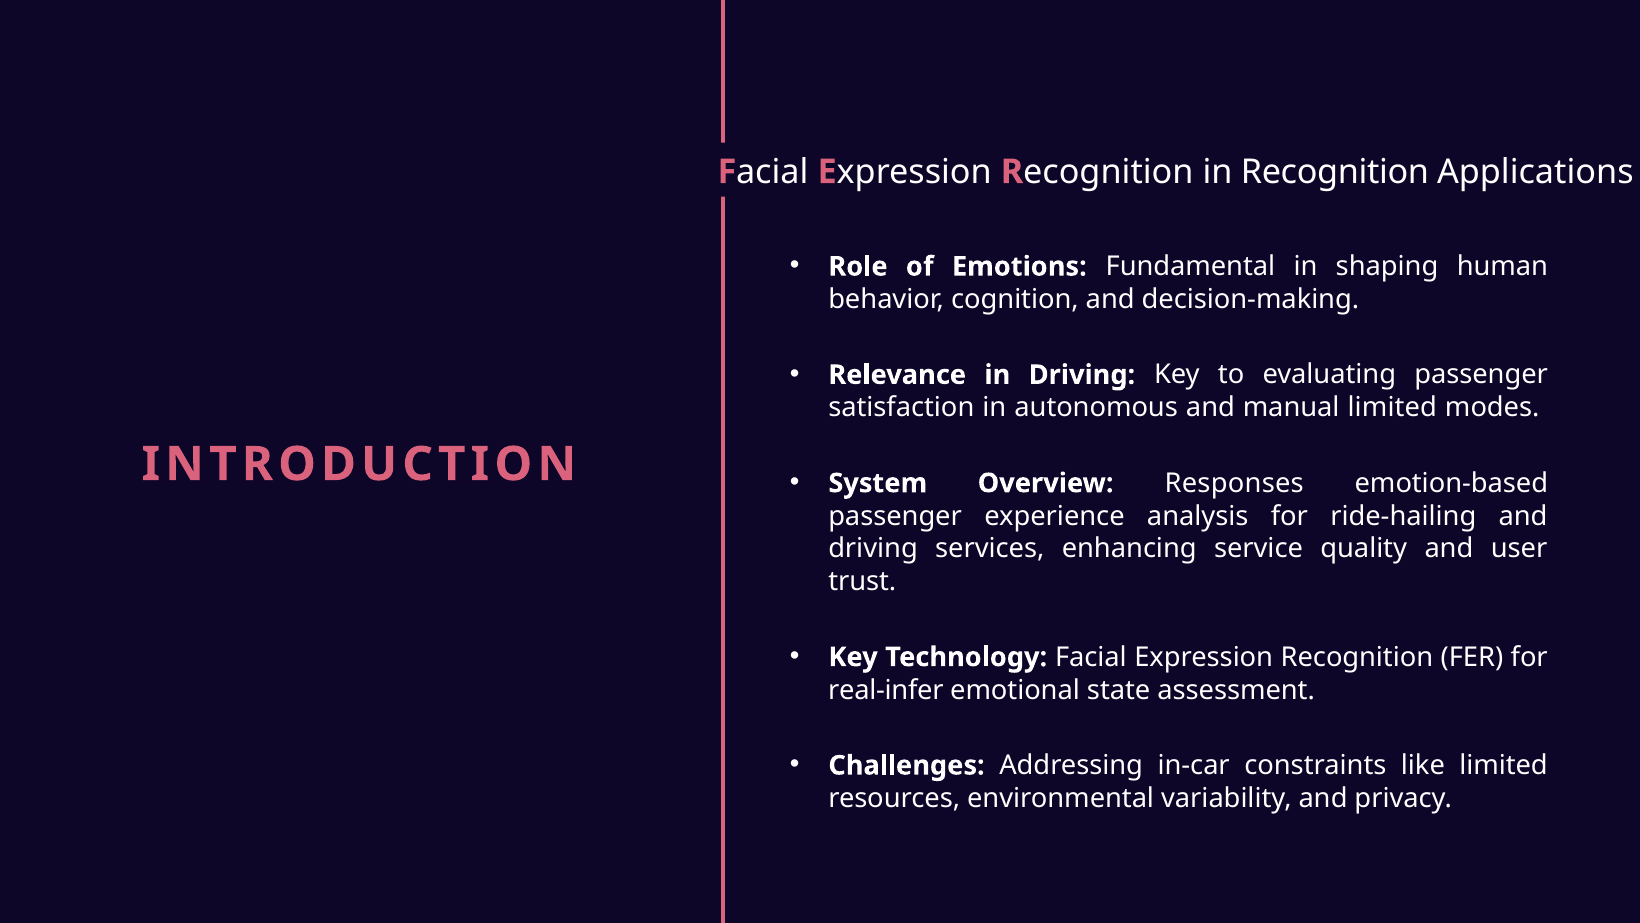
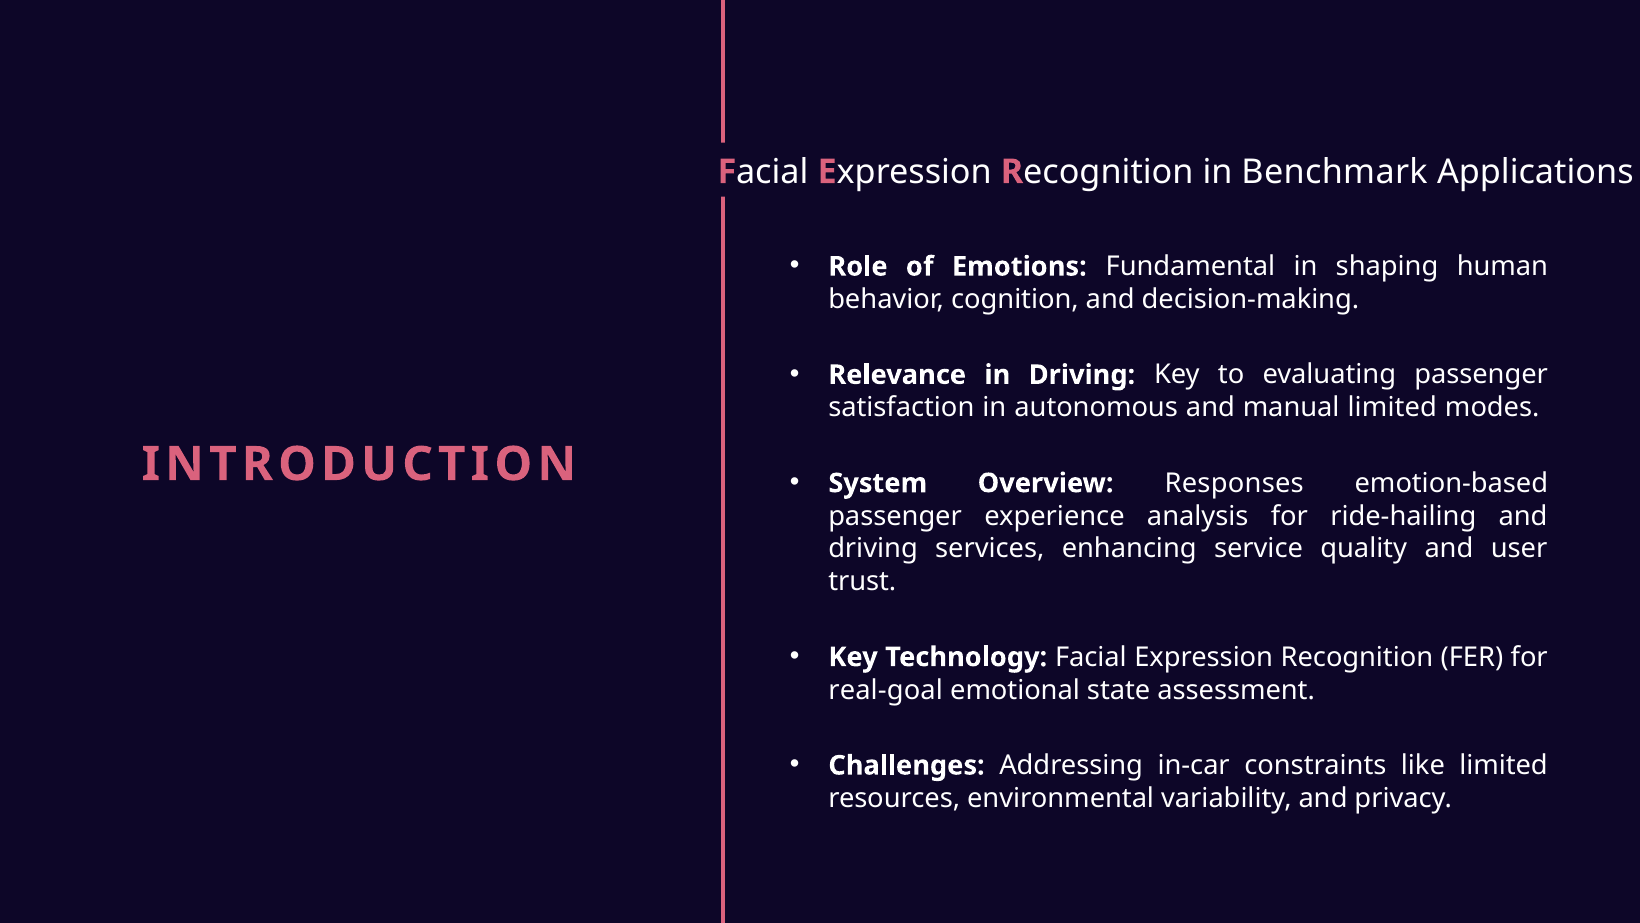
in Recognition: Recognition -> Benchmark (1335, 172)
real-infer: real-infer -> real-goal (886, 690)
